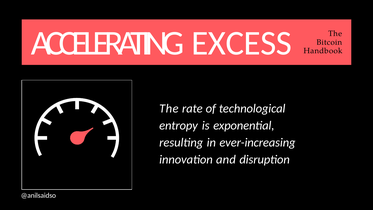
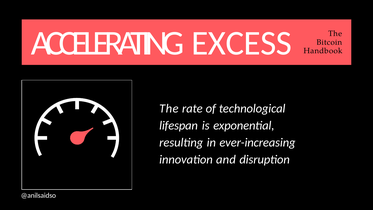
entropy: entropy -> lifespan (179, 125)
